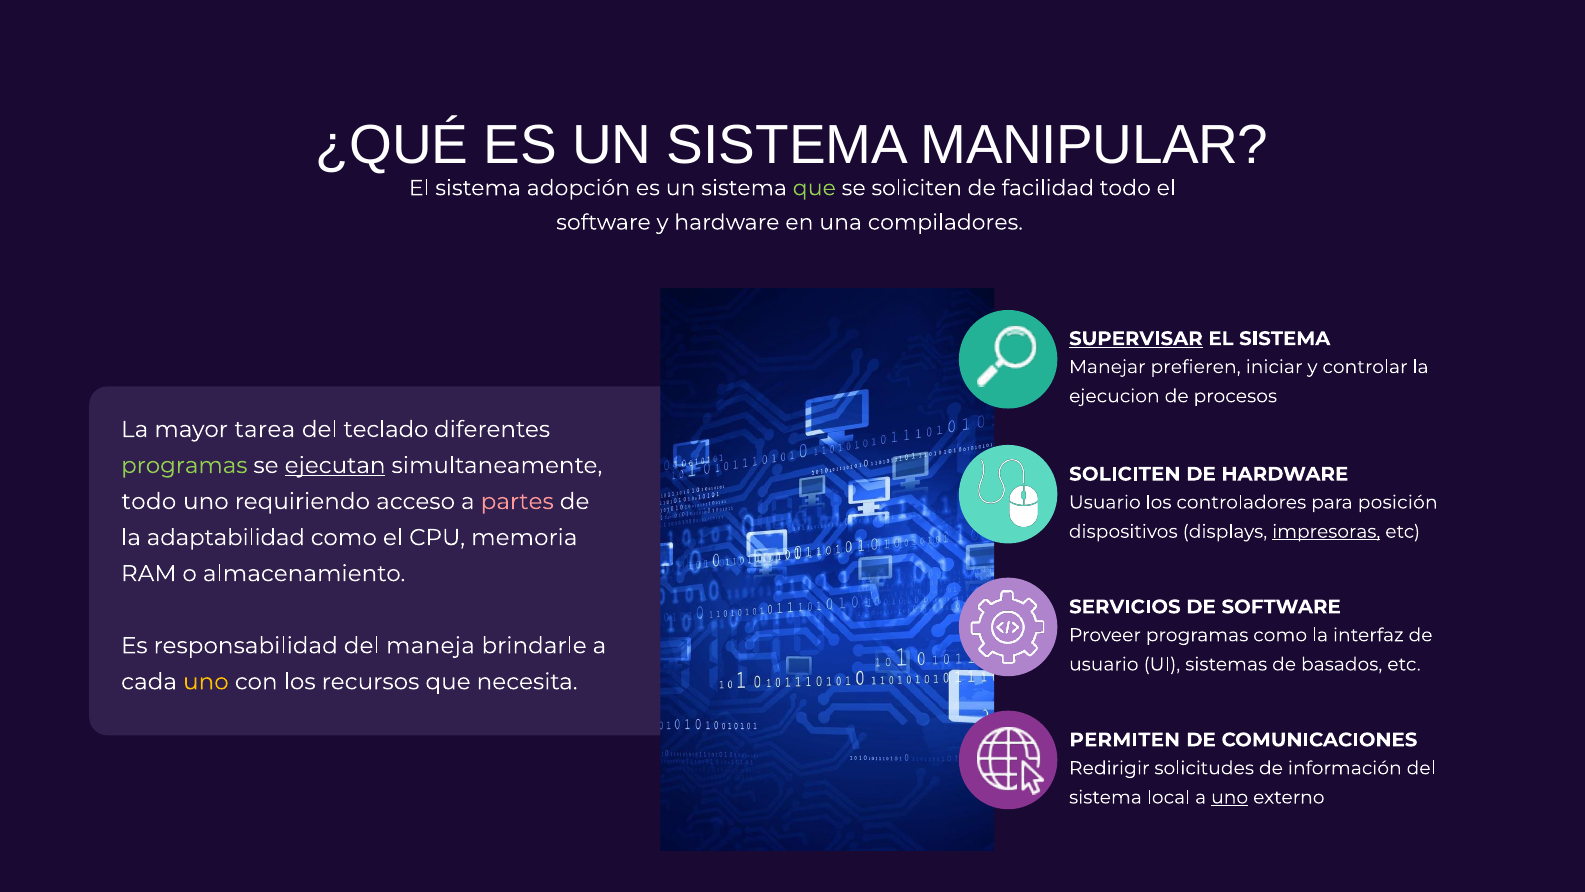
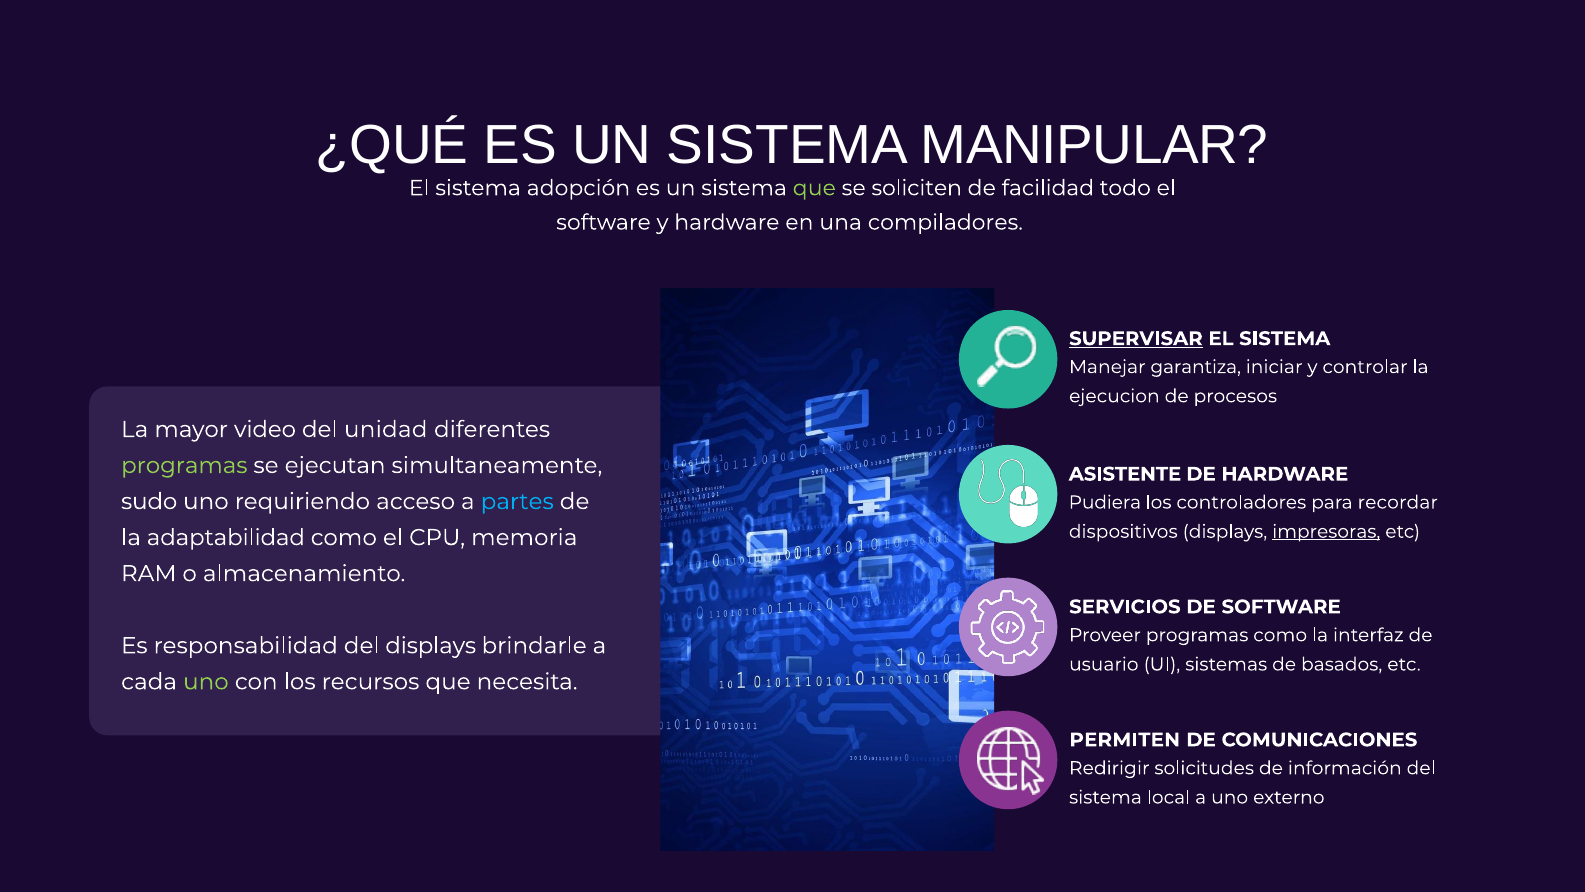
prefieren: prefieren -> garantiza (1196, 367)
tarea: tarea -> video (265, 429)
teclado: teclado -> unidad (386, 429)
ejecutan underline: present -> none (335, 465)
SOLICITEN: SOLICITEN -> ASISTENTE (1125, 474)
todo: todo -> sudo (149, 501)
partes colour: pink -> light blue (517, 501)
Usuario: Usuario -> Pudiera (1105, 502)
posición: posición -> recordar (1398, 502)
del maneja: maneja -> displays (431, 645)
uno colour: yellow -> light green (206, 681)
uno underline: present -> none (1230, 797)
